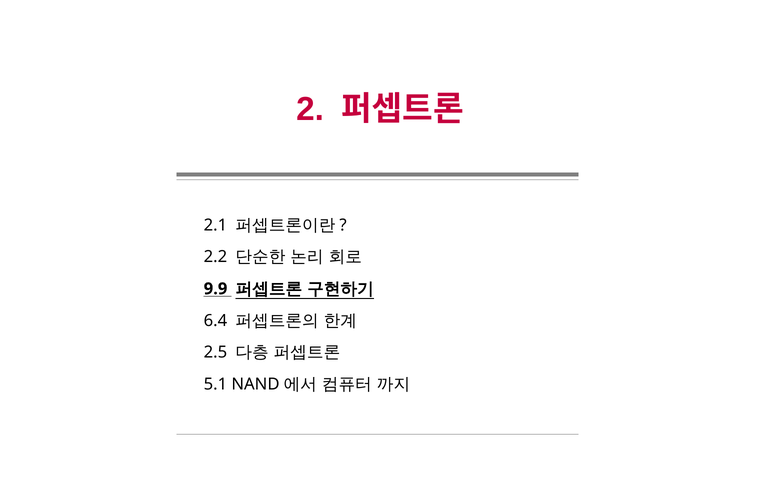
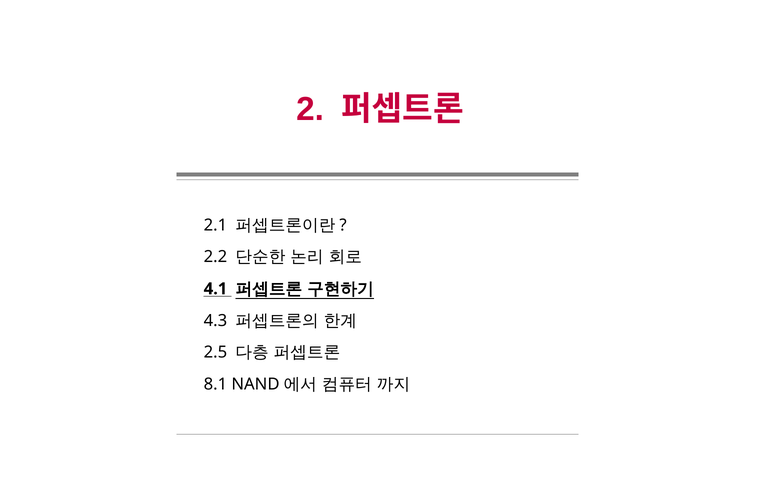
9.9: 9.9 -> 4.1 (216, 289)
6.4: 6.4 -> 4.3 (215, 321)
5.1: 5.1 -> 8.1 (215, 384)
